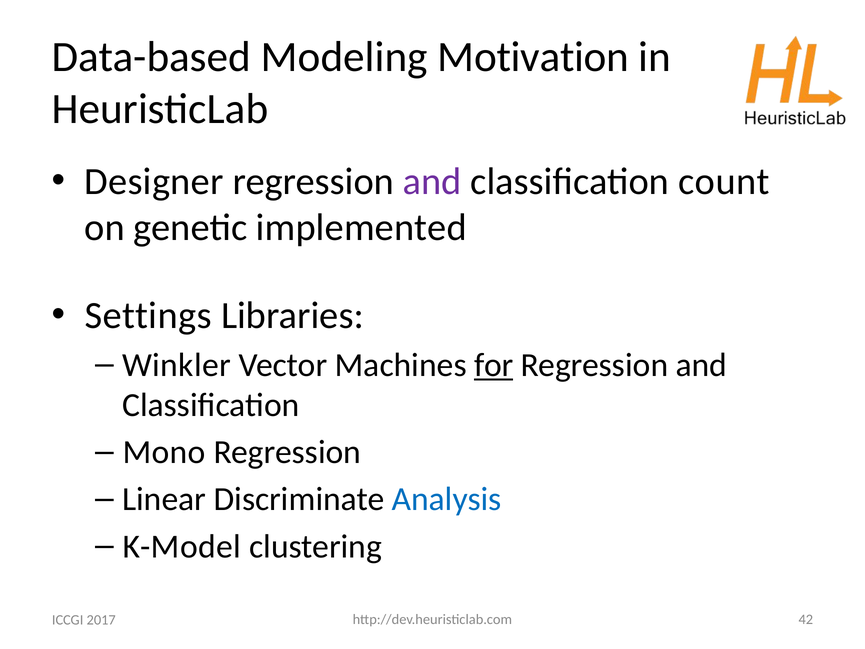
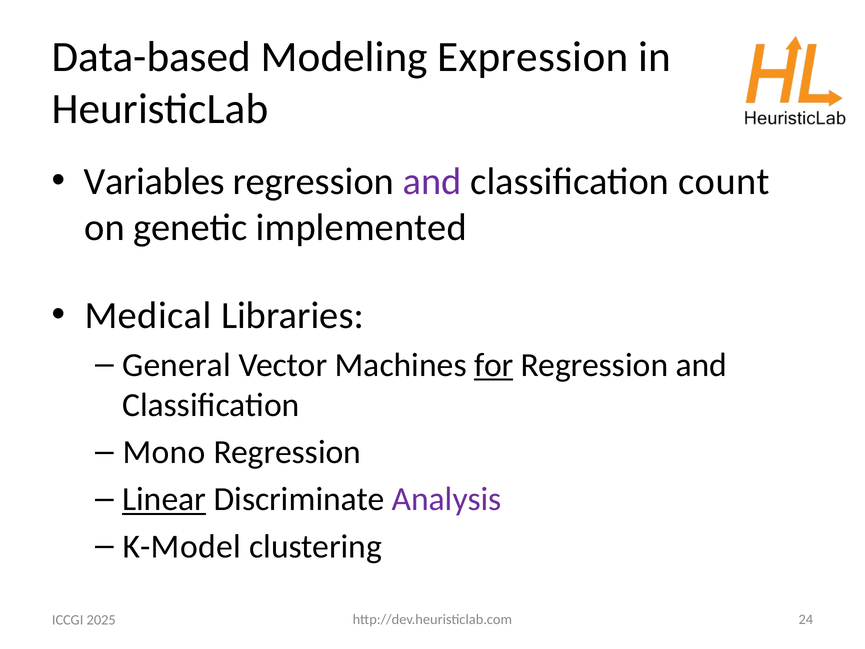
Motivation: Motivation -> Expression (533, 57)
Designer: Designer -> Variables (154, 181)
Settings: Settings -> Medical (148, 315)
Winkler: Winkler -> General (177, 365)
Linear underline: none -> present (164, 499)
Analysis colour: blue -> purple (447, 499)
42: 42 -> 24 (806, 619)
2017: 2017 -> 2025 (101, 620)
